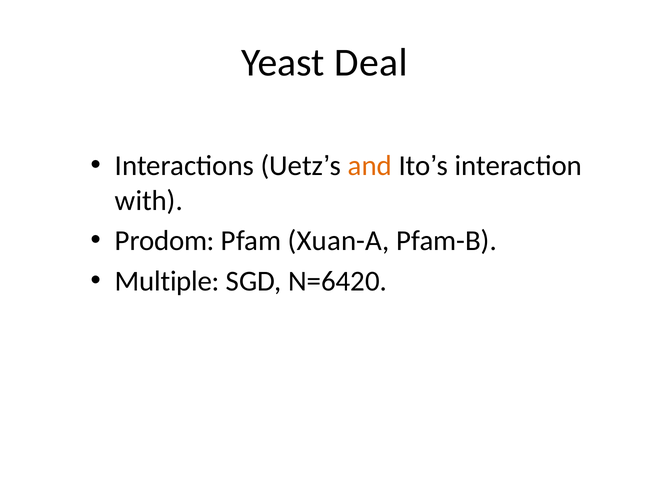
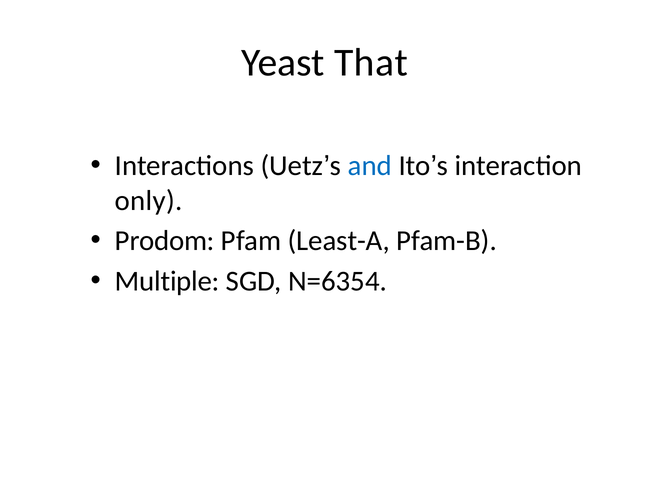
Deal: Deal -> That (371, 63)
and colour: orange -> blue (370, 166)
with: with -> only (149, 201)
Xuan-A: Xuan-A -> Least-A (339, 241)
N=6420: N=6420 -> N=6354 (338, 282)
